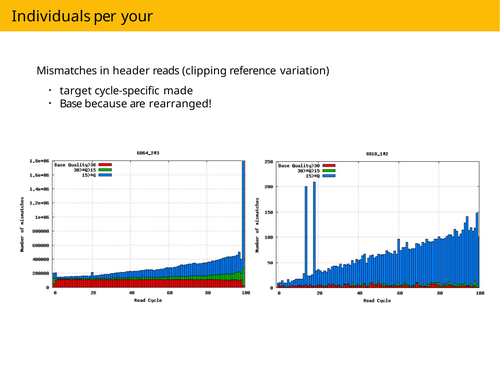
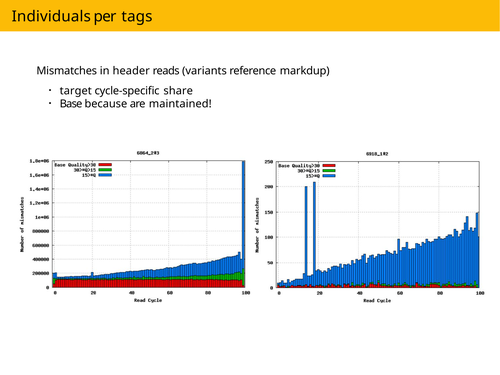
your: your -> tags (137, 17)
clipping: clipping -> variants (204, 71)
variation: variation -> markdup (305, 71)
made: made -> share (178, 91)
rearranged: rearranged -> maintained (180, 104)
